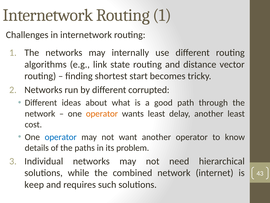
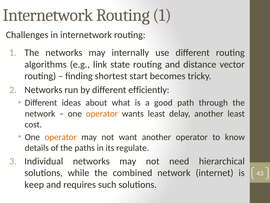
corrupted: corrupted -> efficiently (149, 90)
operator colour: blue -> orange (61, 137)
problem: problem -> regulate (133, 148)
